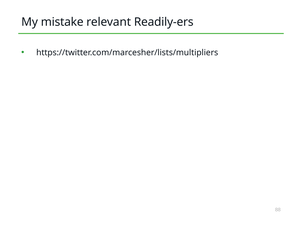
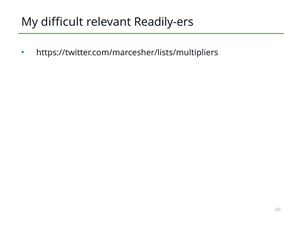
mistake: mistake -> difficult (62, 22)
